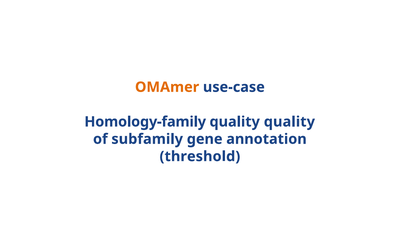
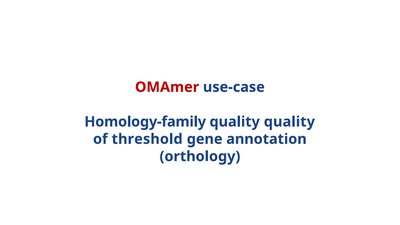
OMAmer colour: orange -> red (167, 87)
subfamily: subfamily -> threshold (147, 139)
threshold: threshold -> orthology (200, 156)
